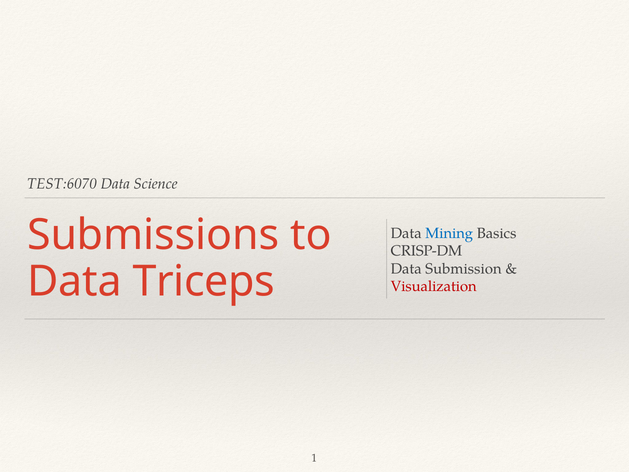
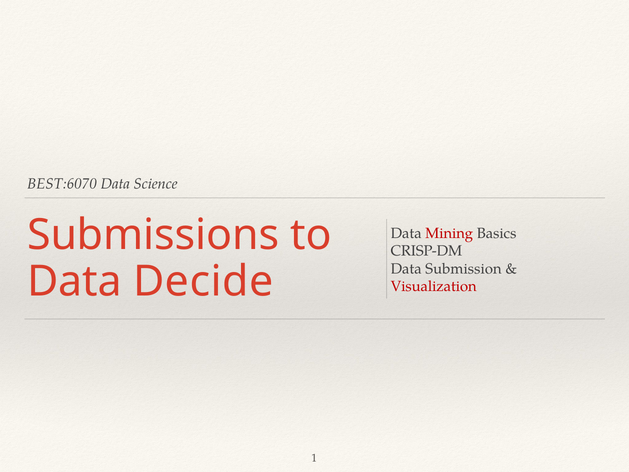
TEST:6070: TEST:6070 -> BEST:6070 (62, 184)
Mining colour: blue -> red (449, 233)
Triceps: Triceps -> Decide (203, 282)
